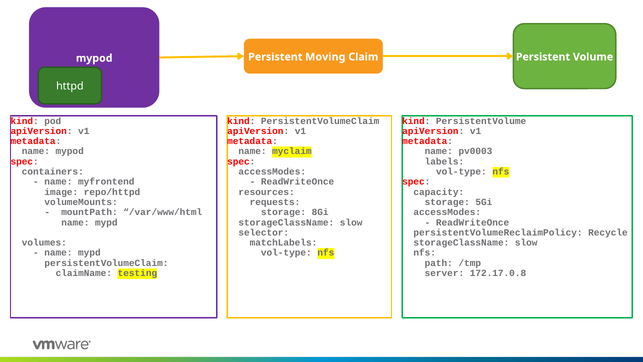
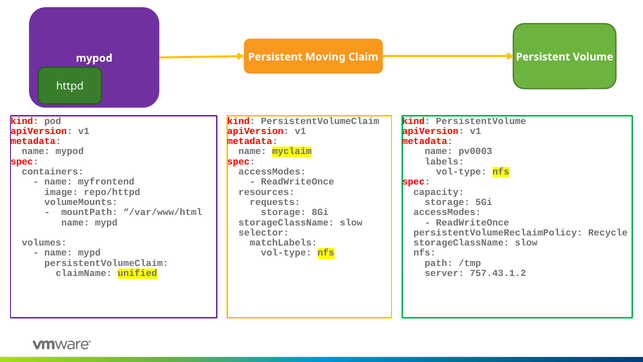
testing: testing -> unified (137, 273)
172.17.0.8: 172.17.0.8 -> 757.43.1.2 (498, 273)
